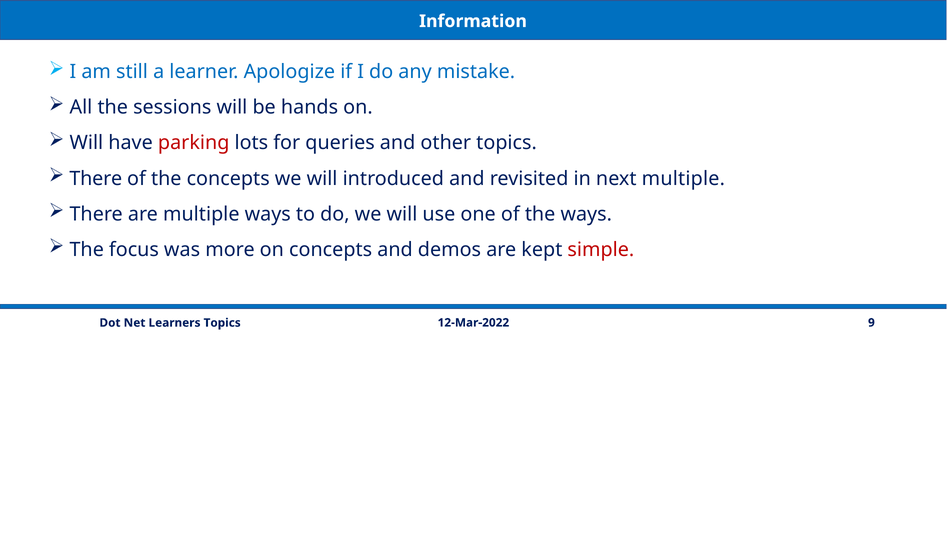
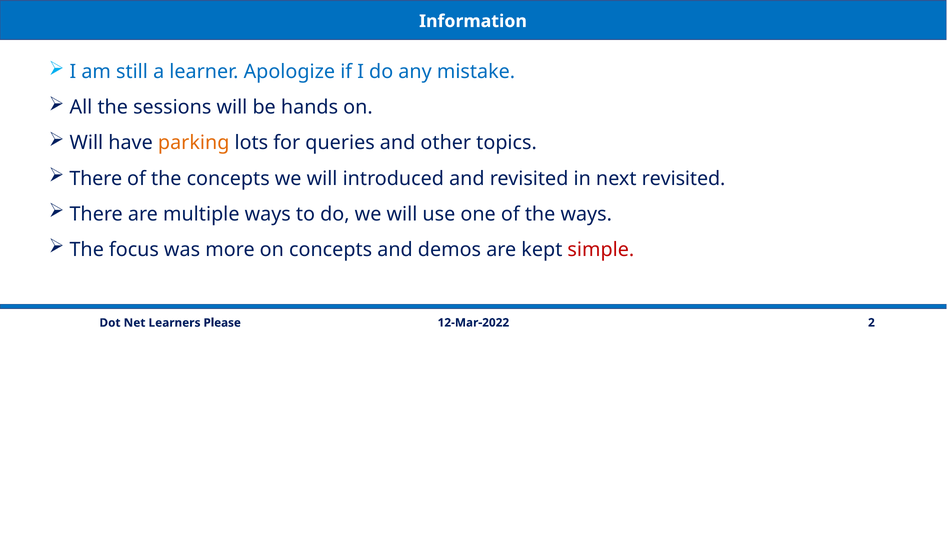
parking colour: red -> orange (194, 143)
next multiple: multiple -> revisited (684, 178)
9: 9 -> 2 (871, 323)
Learners Topics: Topics -> Please (222, 323)
